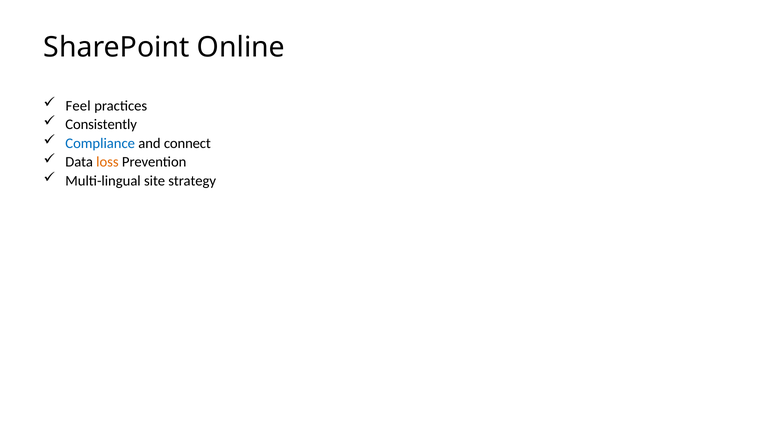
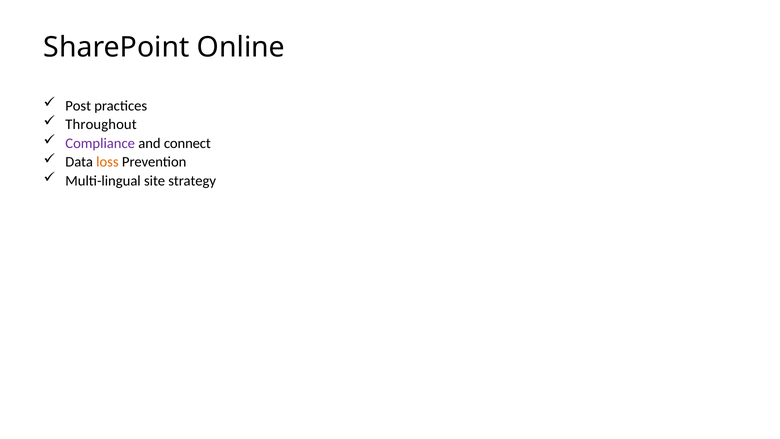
Feel: Feel -> Post (78, 106)
Consistently: Consistently -> Throughout (101, 124)
Compliance colour: blue -> purple (100, 143)
